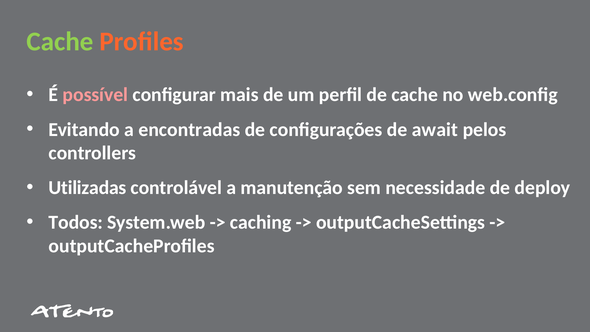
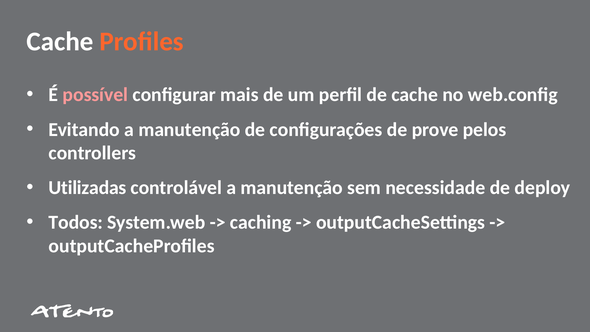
Cache colour: light green -> white (60, 41)
Evitando a encontradas: encontradas -> manutenção (189, 129)
await: await -> prove (435, 129)
